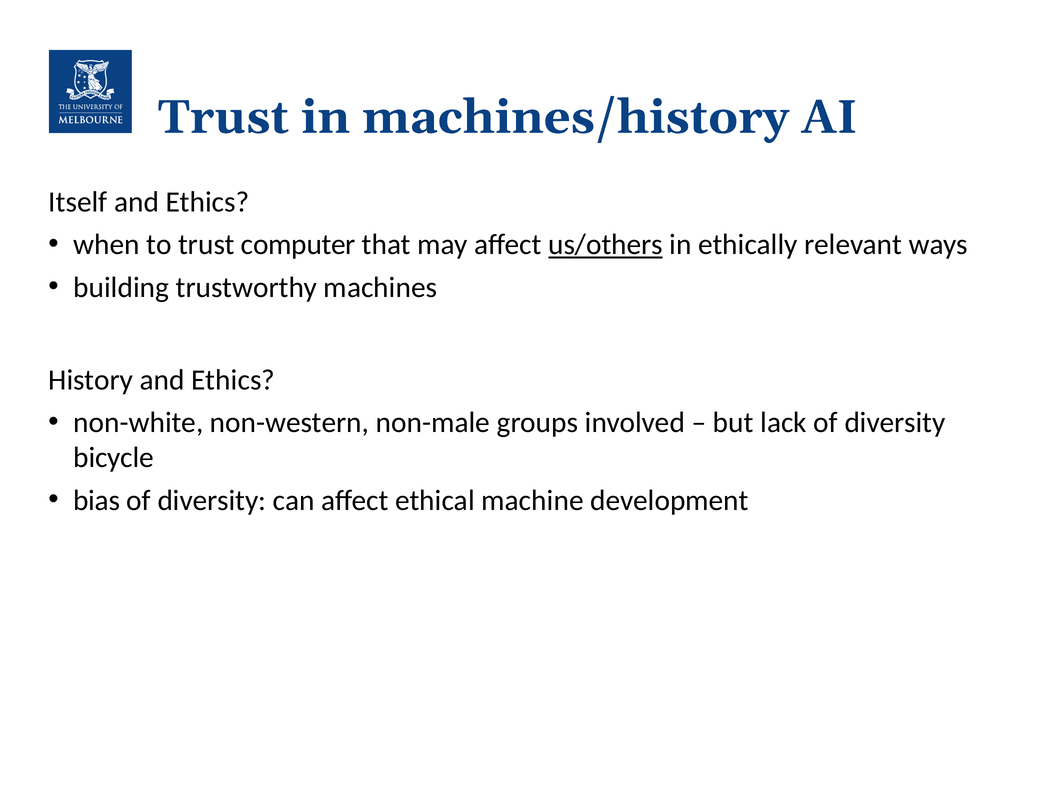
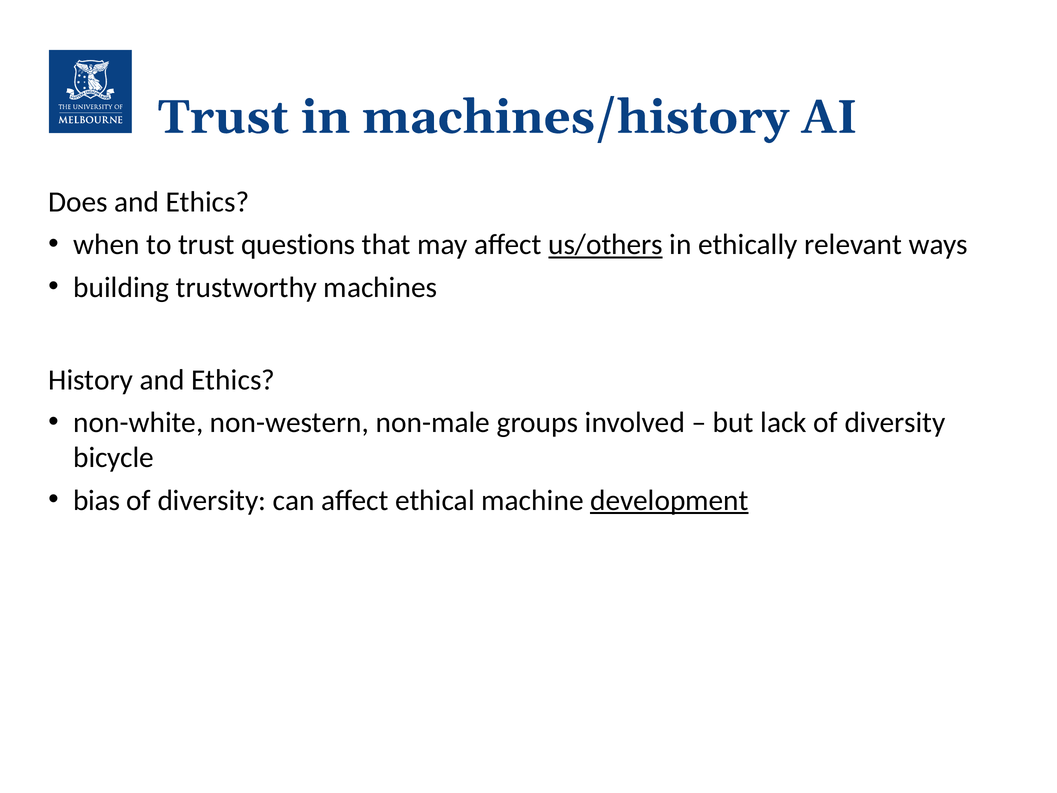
Itself: Itself -> Does (78, 202)
computer: computer -> questions (298, 245)
development underline: none -> present (669, 500)
